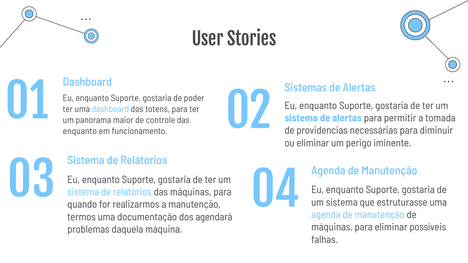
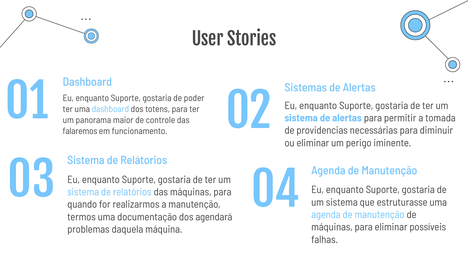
enquanto: enquanto -> falaremos (80, 131)
